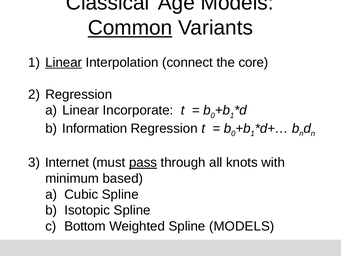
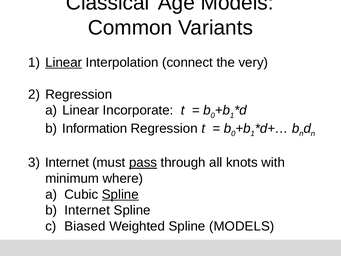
Common underline: present -> none (130, 28)
core: core -> very (253, 62)
based: based -> where (123, 178)
Spline underline: none -> present (120, 194)
Isotopic: Isotopic -> Internet (87, 210)
Bottom: Bottom -> Biased (85, 226)
